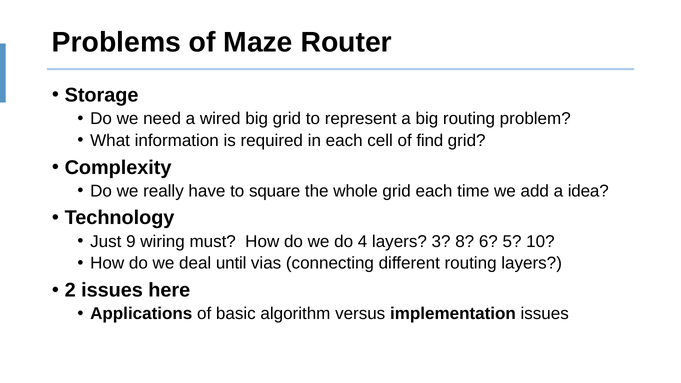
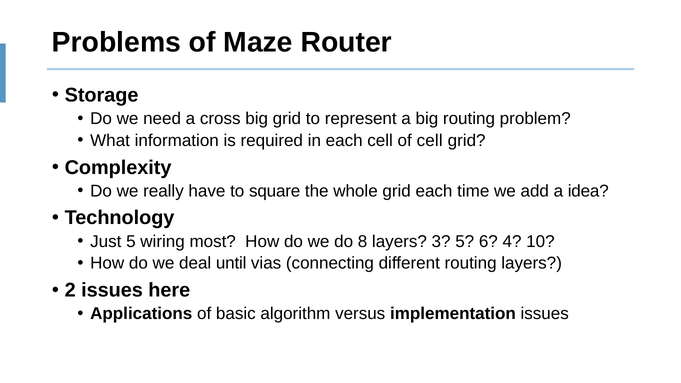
wired: wired -> cross (220, 119)
of find: find -> cell (430, 141)
Just 9: 9 -> 5 (131, 241)
must: must -> most (213, 241)
4: 4 -> 8 (363, 241)
3 8: 8 -> 5 (465, 241)
5: 5 -> 4 (512, 241)
